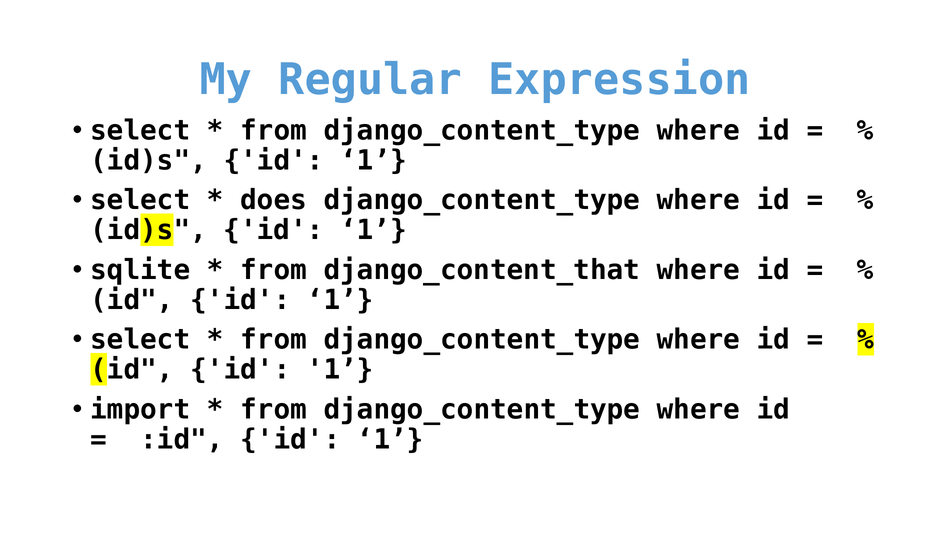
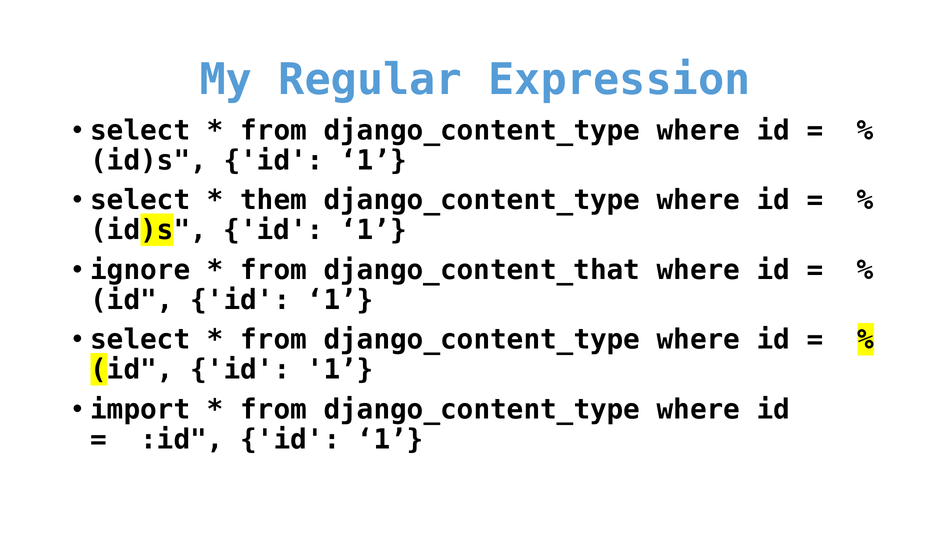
does: does -> them (274, 200)
sqlite: sqlite -> ignore (140, 270)
